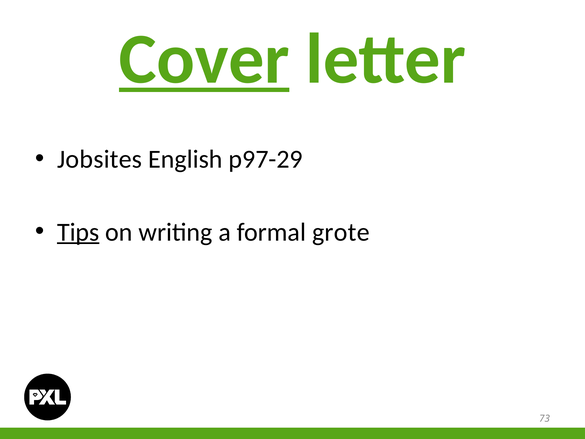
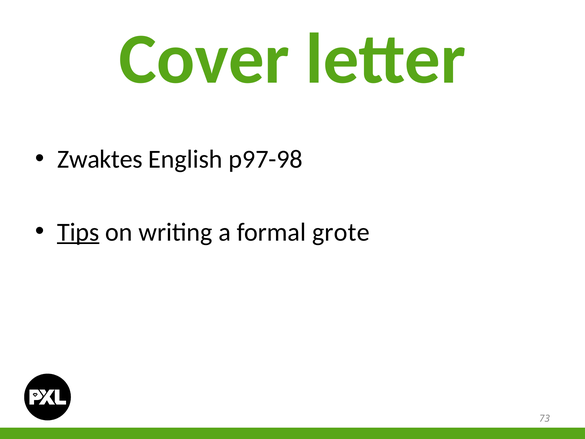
Cover underline: present -> none (204, 59)
Jobsites: Jobsites -> Zwaktes (100, 159)
p97-29: p97-29 -> p97-98 (266, 159)
